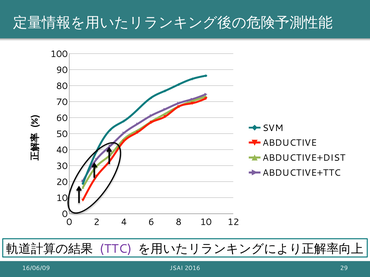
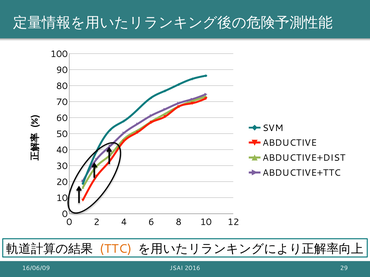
TTC colour: purple -> orange (116, 249)
